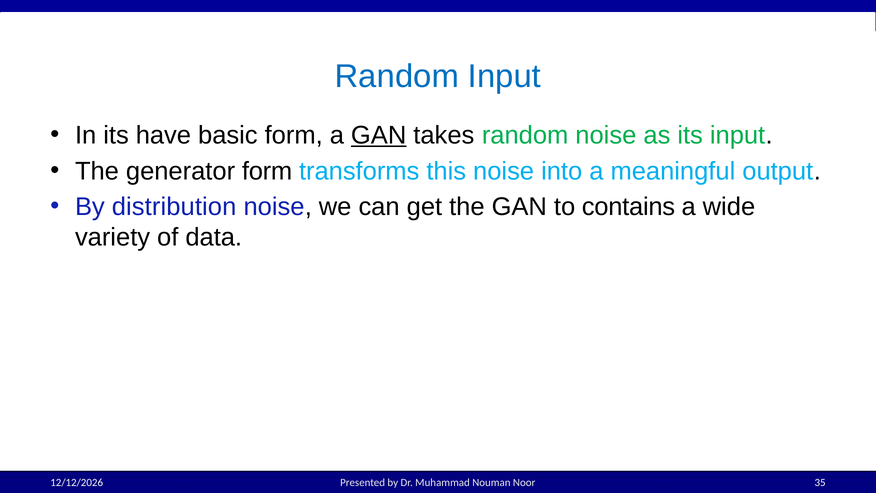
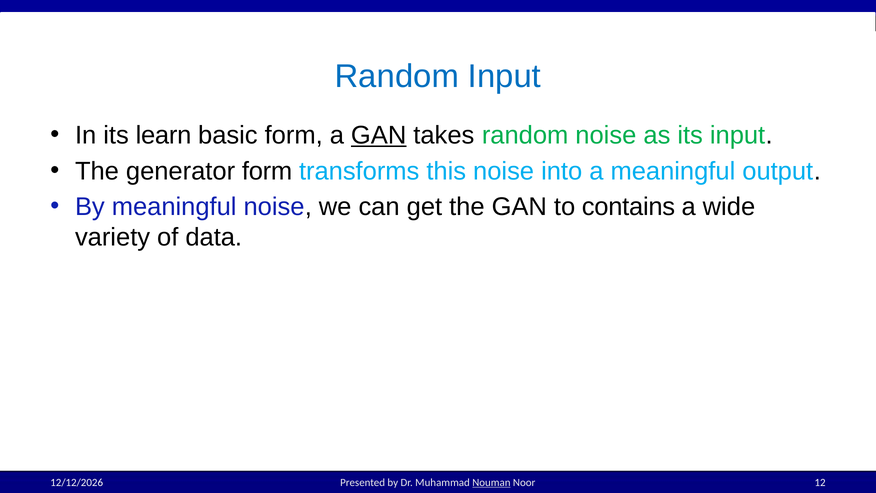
have: have -> learn (164, 135)
By distribution: distribution -> meaningful (174, 207)
Nouman underline: none -> present (491, 482)
35: 35 -> 12 (820, 482)
